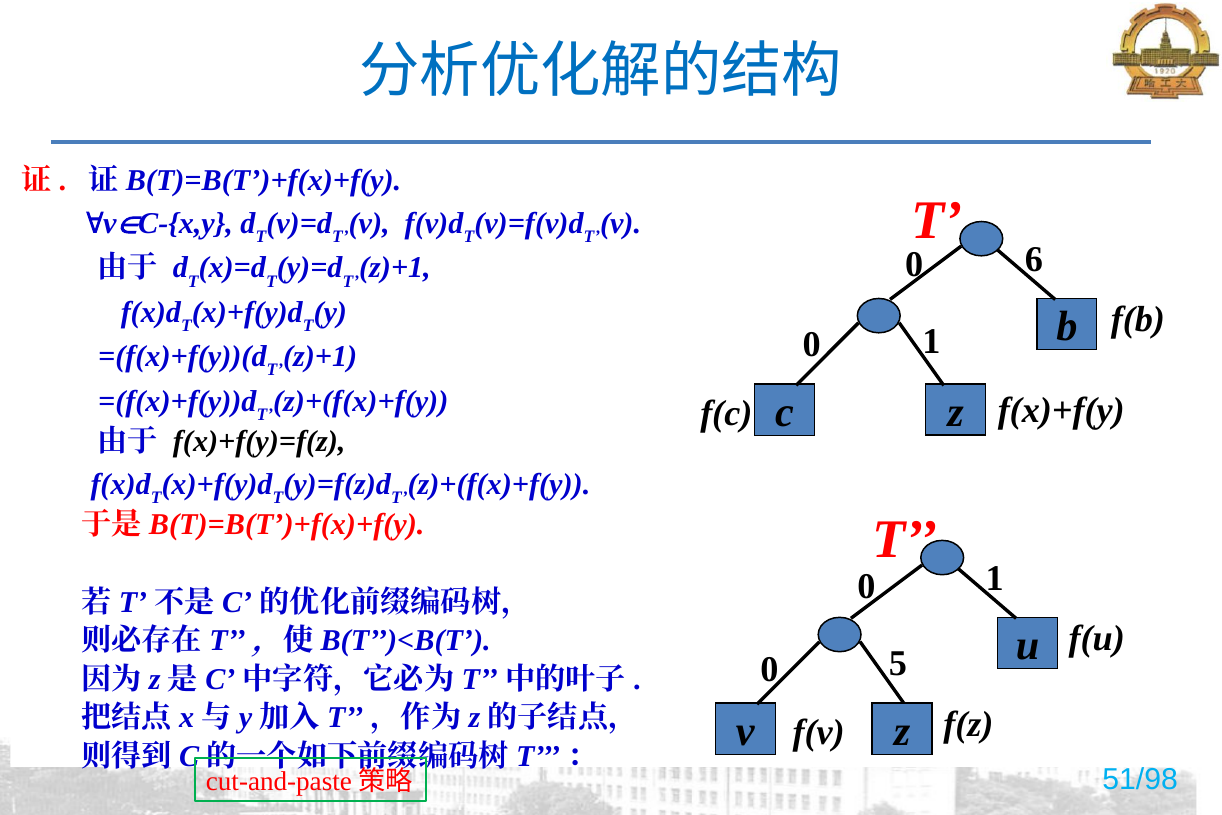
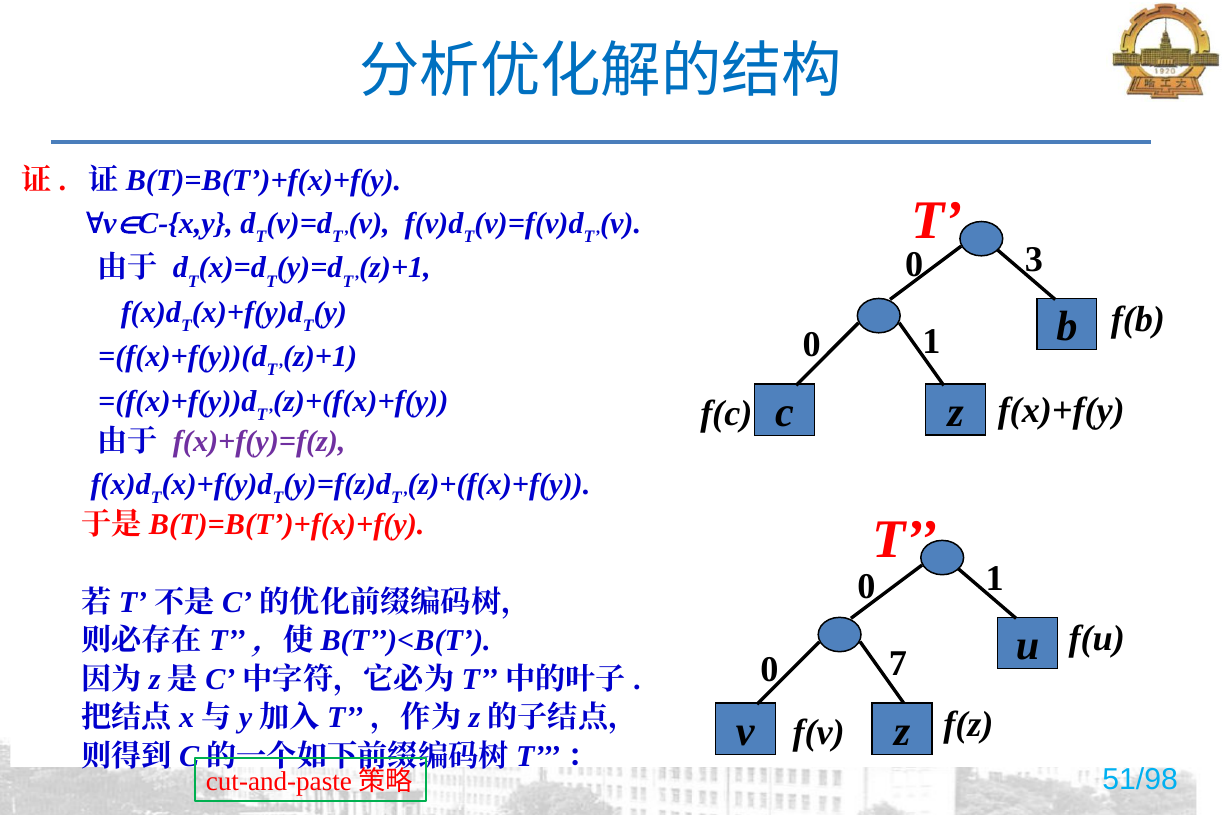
6: 6 -> 3 (1034, 259)
f(x)+f(y)=f(z colour: black -> purple (259, 442)
5: 5 -> 7 (898, 664)
